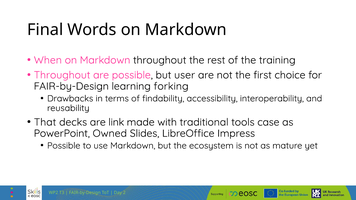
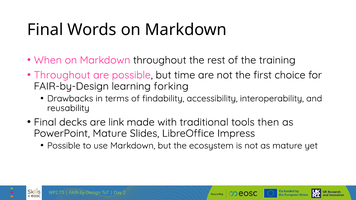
user: user -> time (185, 75)
That: That -> Final (45, 122)
case: case -> then (268, 122)
PowerPoint Owned: Owned -> Mature (110, 134)
